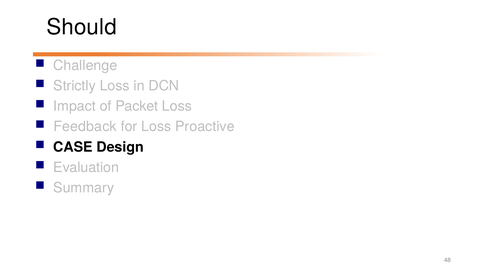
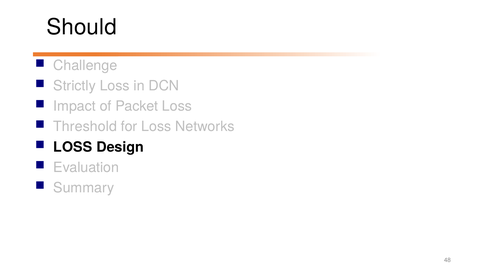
Feedback: Feedback -> Threshold (85, 127)
Proactive: Proactive -> Networks (205, 127)
CASE: CASE -> LOSS (73, 147)
